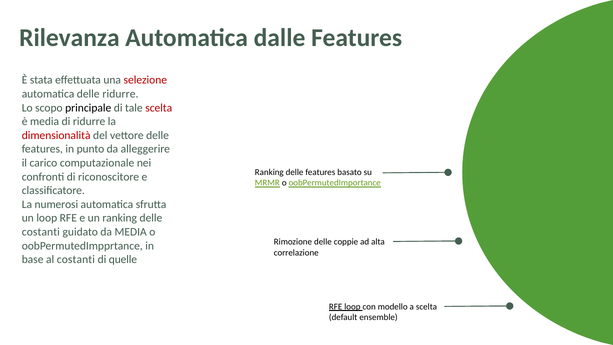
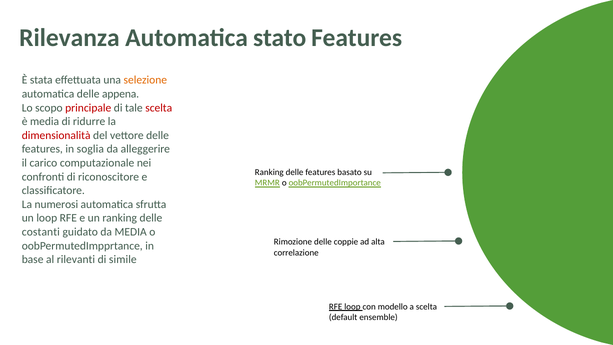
dalle: dalle -> stato (280, 38)
selezione colour: red -> orange (145, 80)
delle ridurre: ridurre -> appena (121, 94)
principale colour: black -> red (88, 108)
punto: punto -> soglia (90, 149)
al costanti: costanti -> rilevanti (76, 259)
quelle: quelle -> simile (123, 259)
